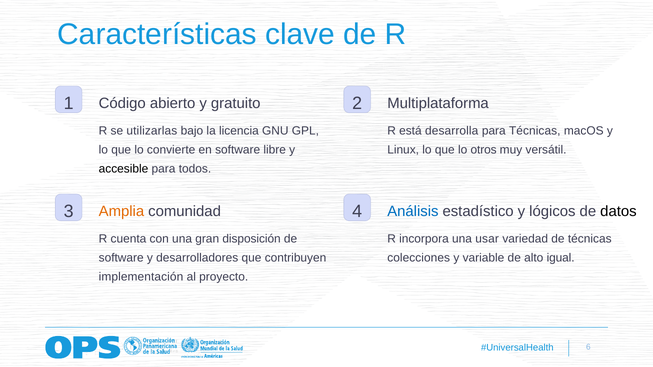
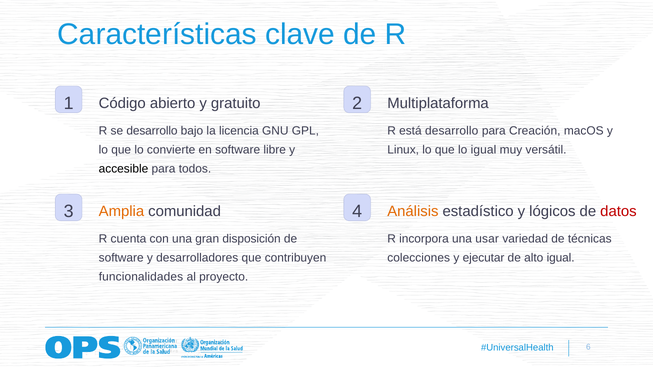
se utilizarlas: utilizarlas -> desarrollo (152, 131)
está desarrolla: desarrolla -> desarrollo (452, 131)
para Técnicas: Técnicas -> Creación (535, 131)
lo otros: otros -> igual (483, 150)
Análisis colour: blue -> orange (413, 211)
datos colour: black -> red (618, 211)
variable: variable -> ejecutar (484, 258)
implementación: implementación -> funcionalidades (141, 277)
